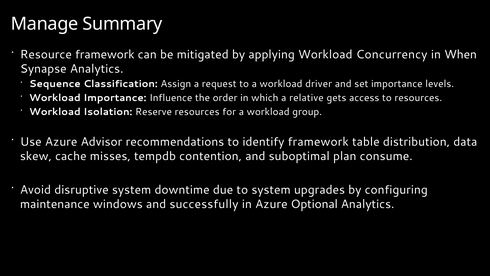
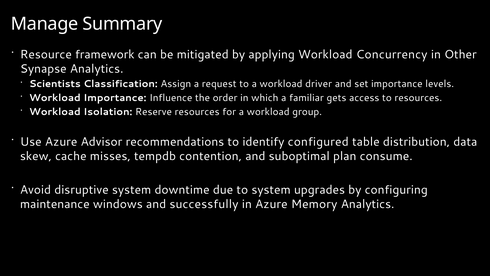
When: When -> Other (460, 54)
Sequence: Sequence -> Scientists (55, 84)
relative: relative -> familiar (306, 98)
identify framework: framework -> configured (318, 142)
Optional: Optional -> Memory (314, 204)
